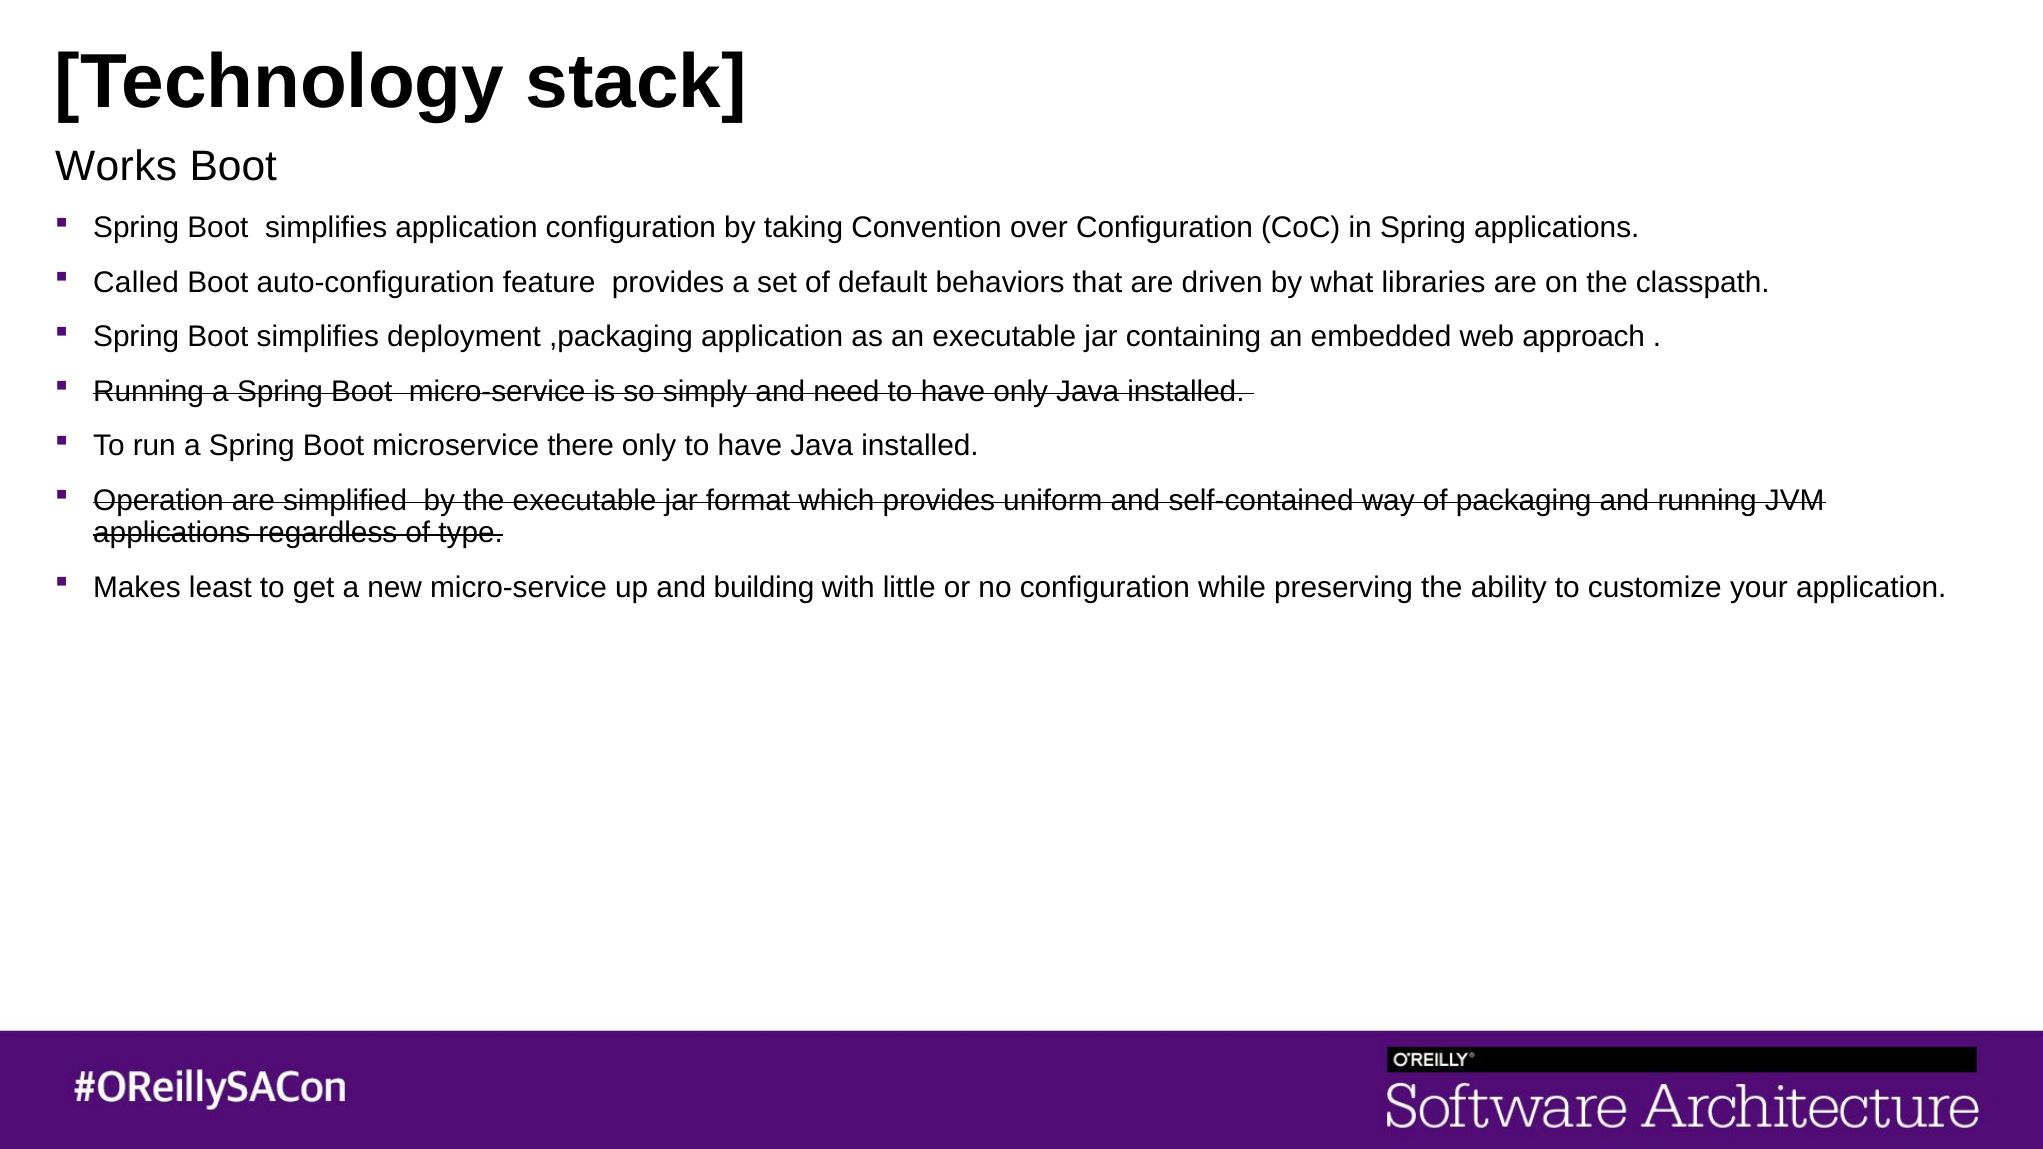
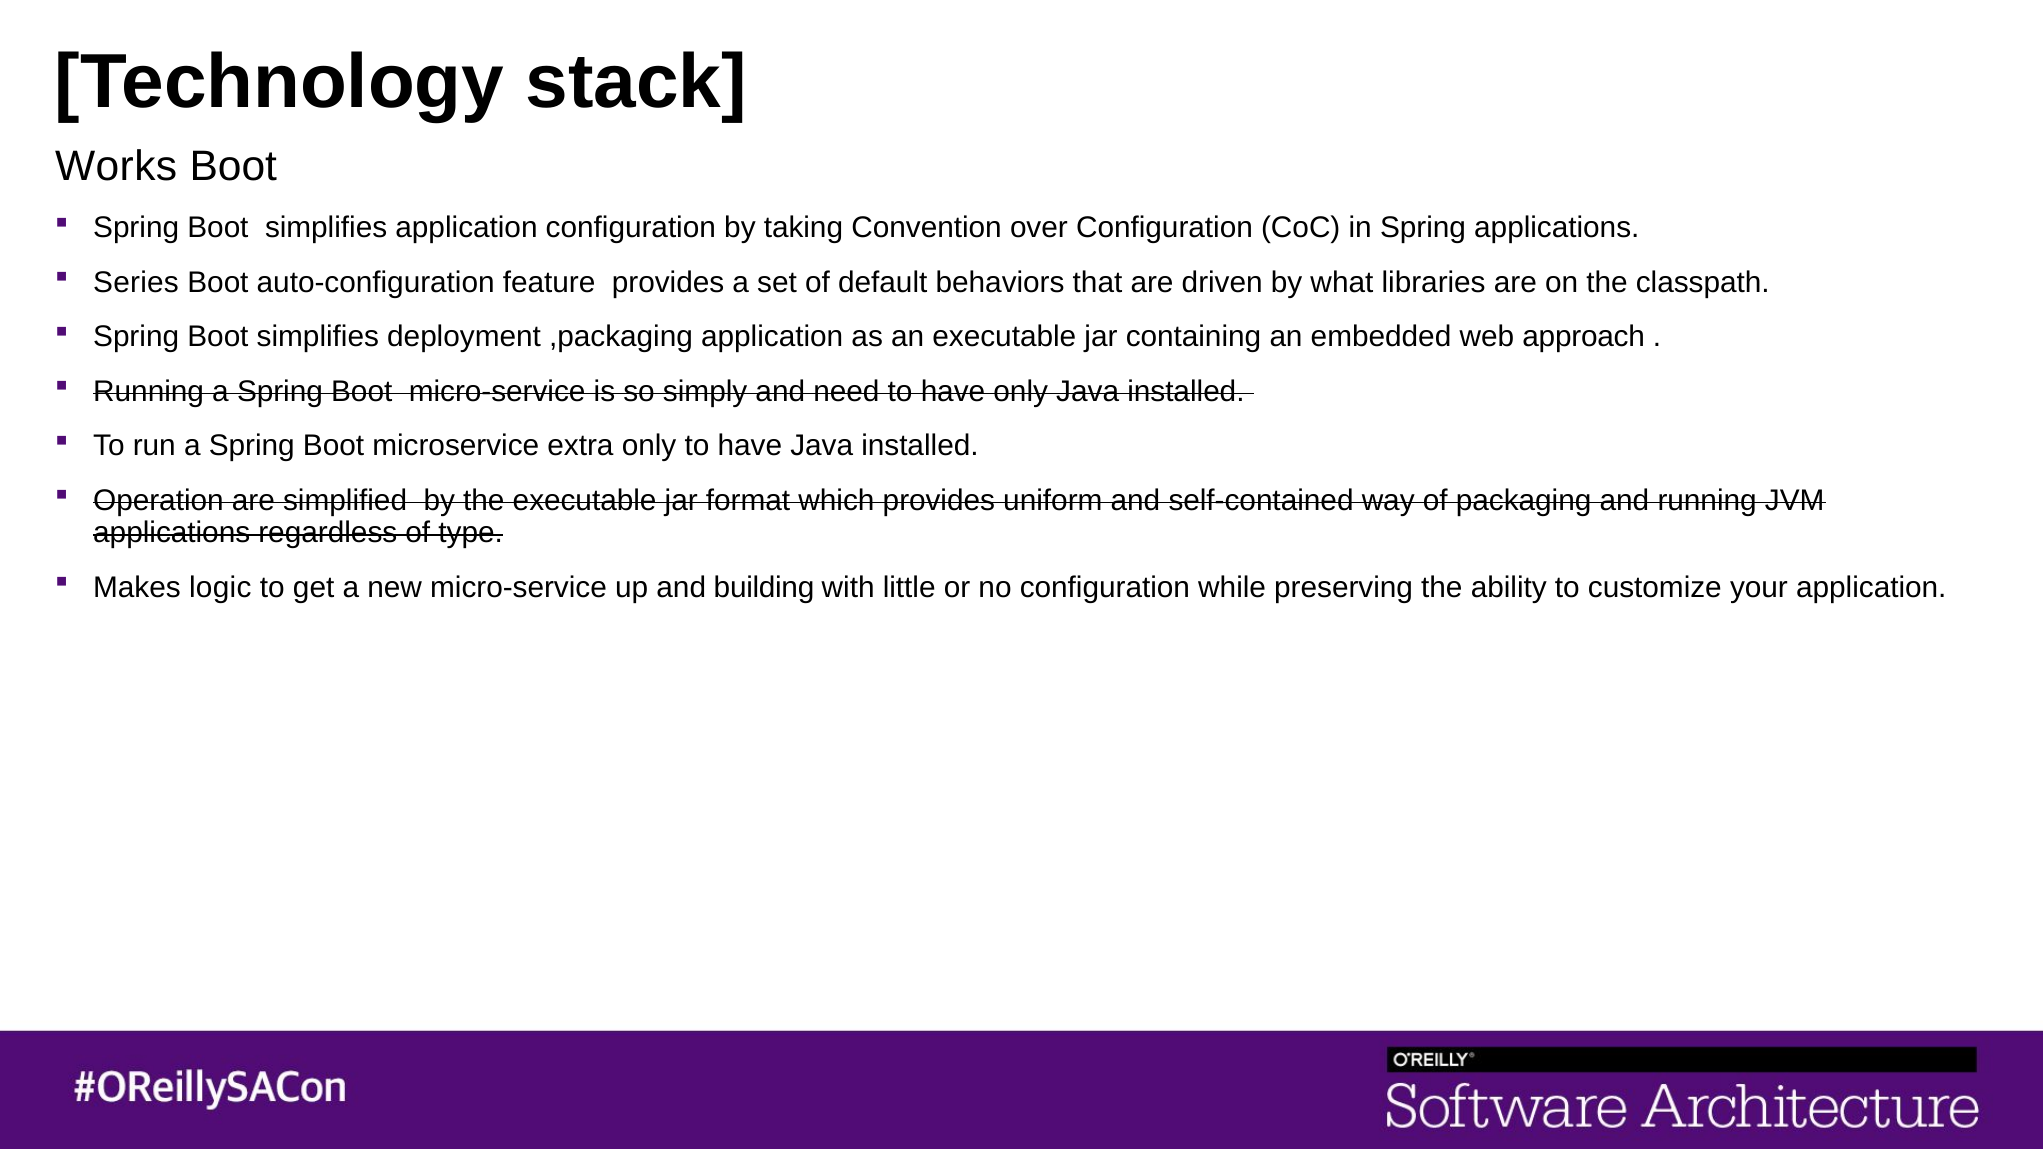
Called: Called -> Series (136, 282)
there: there -> extra (580, 446)
least: least -> logic (220, 587)
